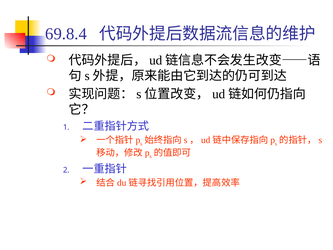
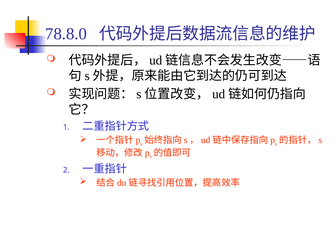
69.8.4: 69.8.4 -> 78.8.0 (66, 34)
